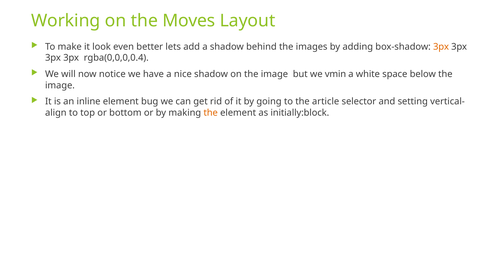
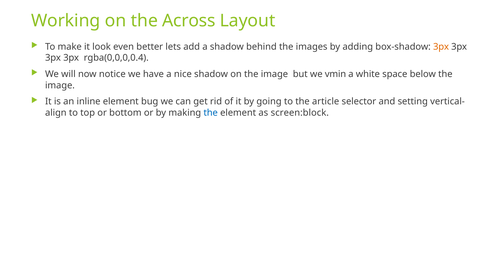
Moves: Moves -> Across (189, 21)
the colour: orange -> blue (211, 113)
initially:block: initially:block -> screen:block (300, 113)
